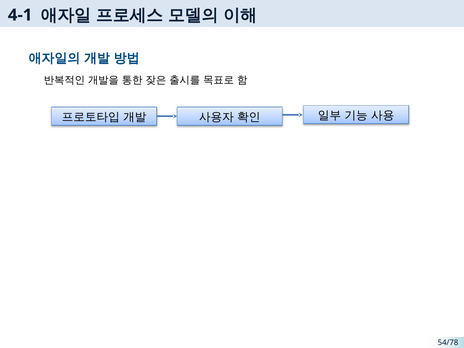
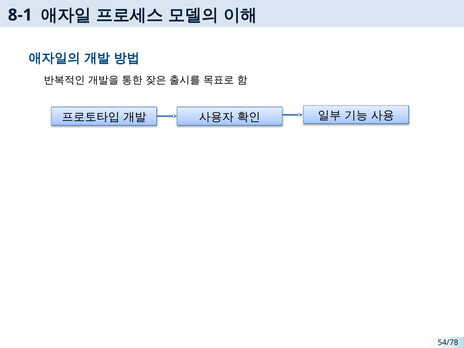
4-1: 4-1 -> 8-1 (20, 15)
